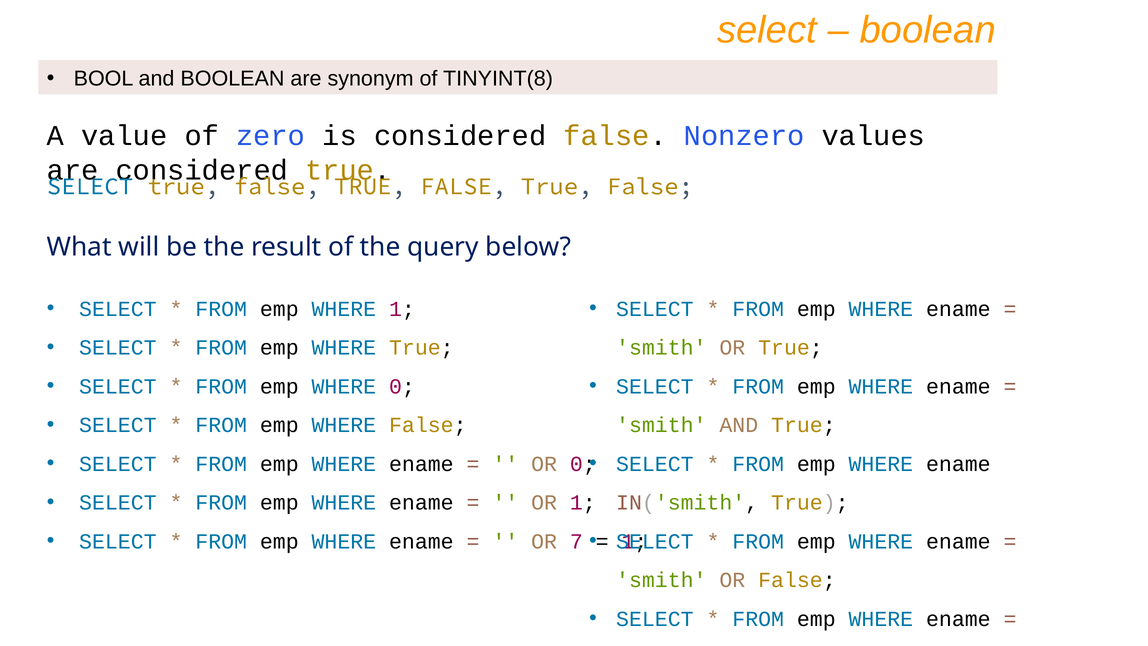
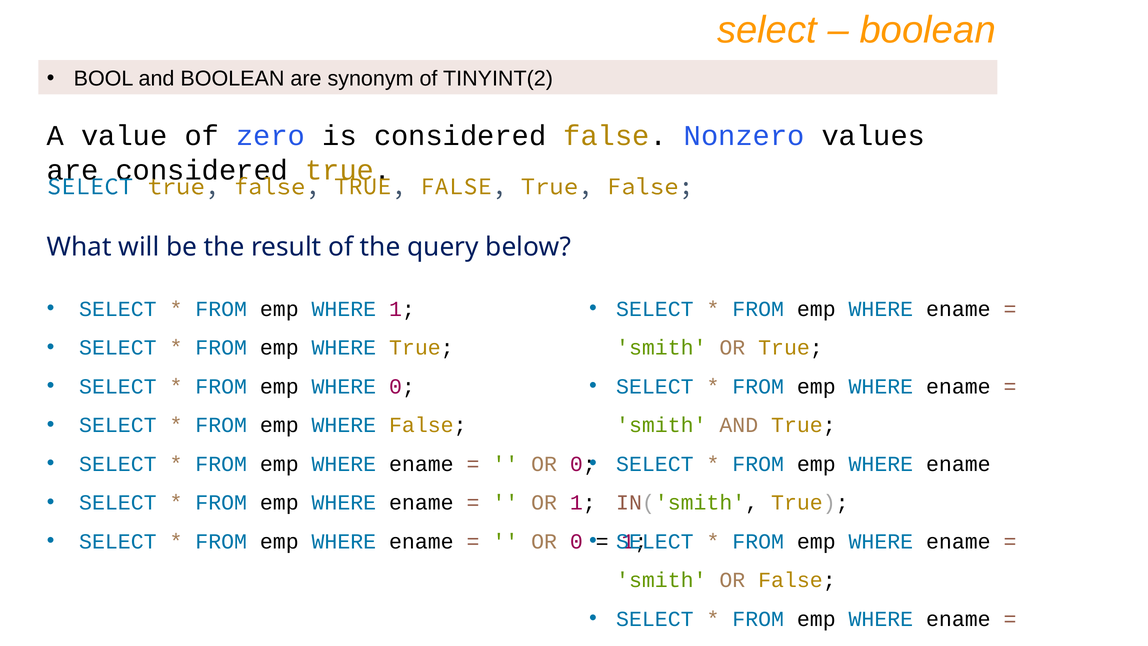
TINYINT(8: TINYINT(8 -> TINYINT(2 (498, 79)
7: 7 -> 0 (576, 541)
